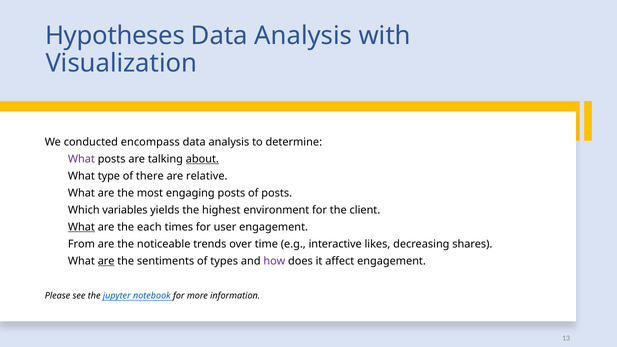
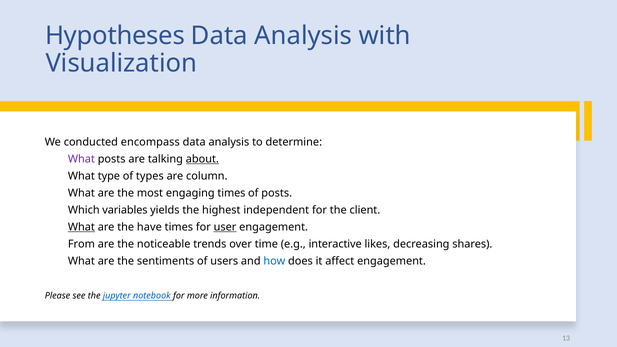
there: there -> types (150, 176)
relative: relative -> column (207, 176)
engaging posts: posts -> times (231, 193)
environment: environment -> independent (276, 210)
each: each -> have (149, 227)
user underline: none -> present (225, 227)
are underline: present -> none (106, 261)
types: types -> users (224, 261)
how colour: purple -> blue (274, 261)
